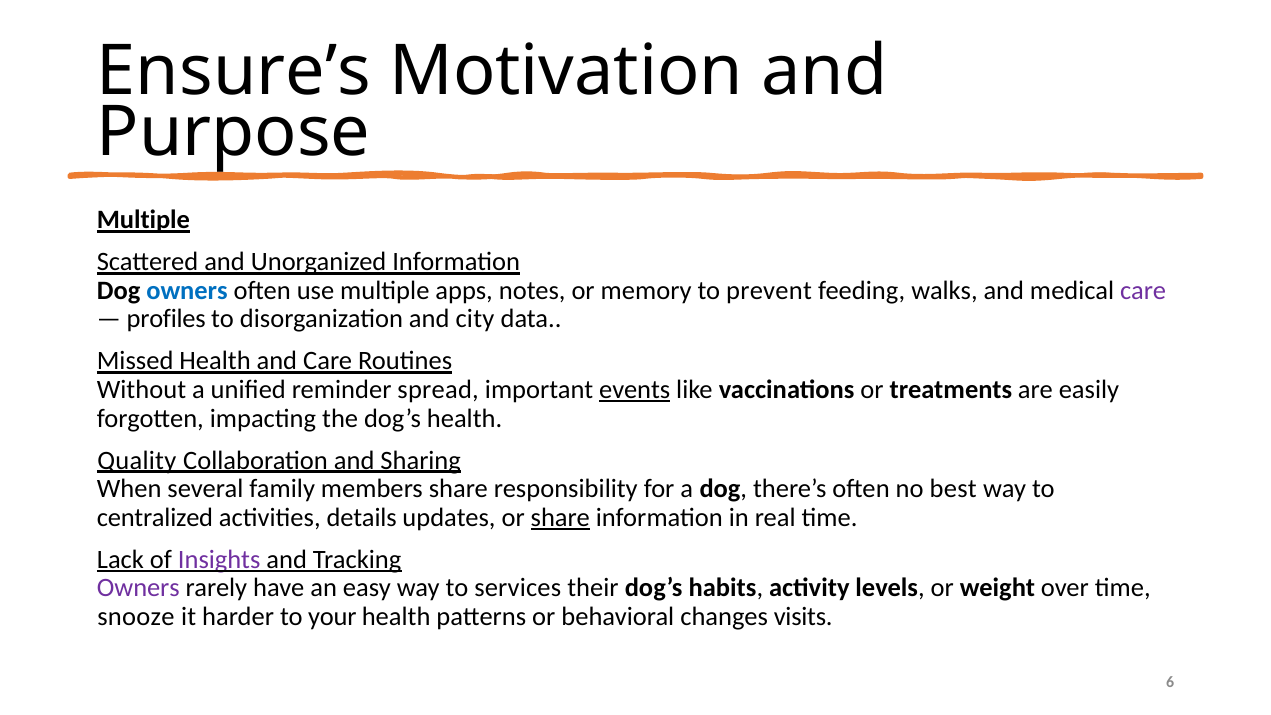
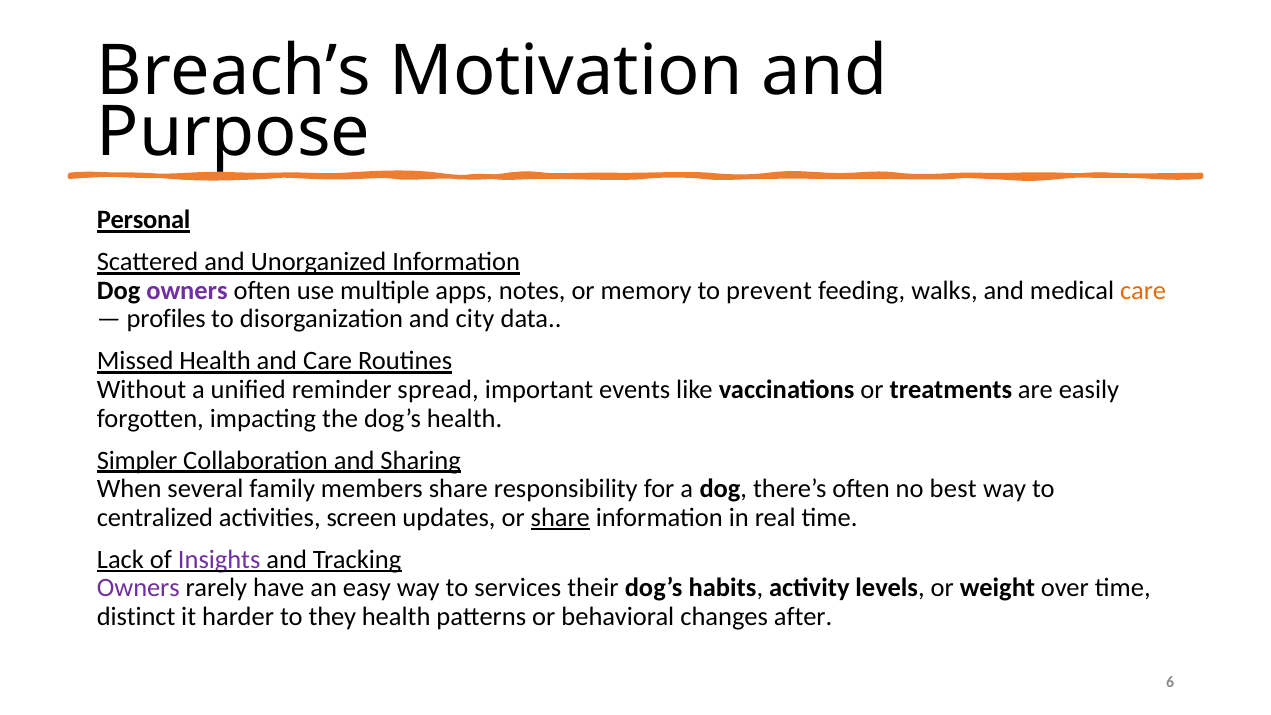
Ensure’s: Ensure’s -> Breach’s (234, 72)
Multiple: Multiple -> Personal (144, 220)
owners colour: blue -> purple (187, 291)
care colour: purple -> orange (1143, 291)
events underline: present -> none (635, 390)
Quality: Quality -> Simpler (137, 460)
details: details -> screen (362, 518)
snooze: snooze -> distinct (136, 617)
your: your -> they (332, 617)
visits: visits -> after (803, 617)
